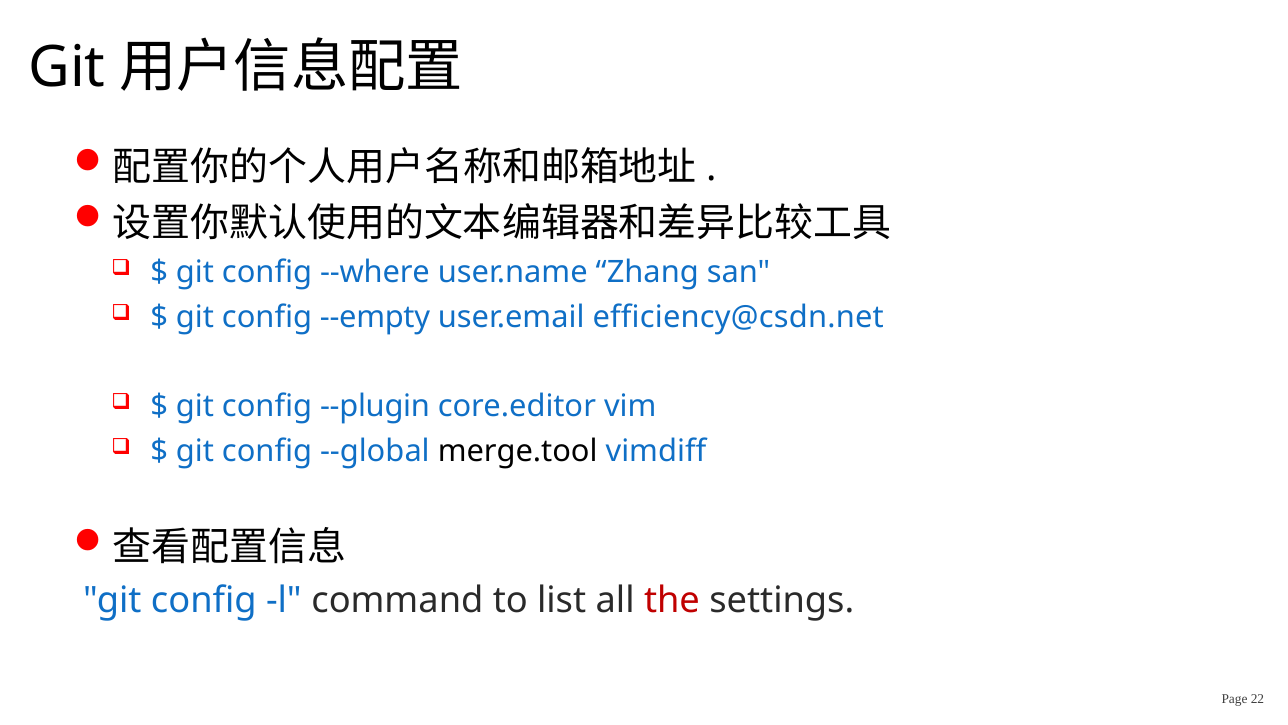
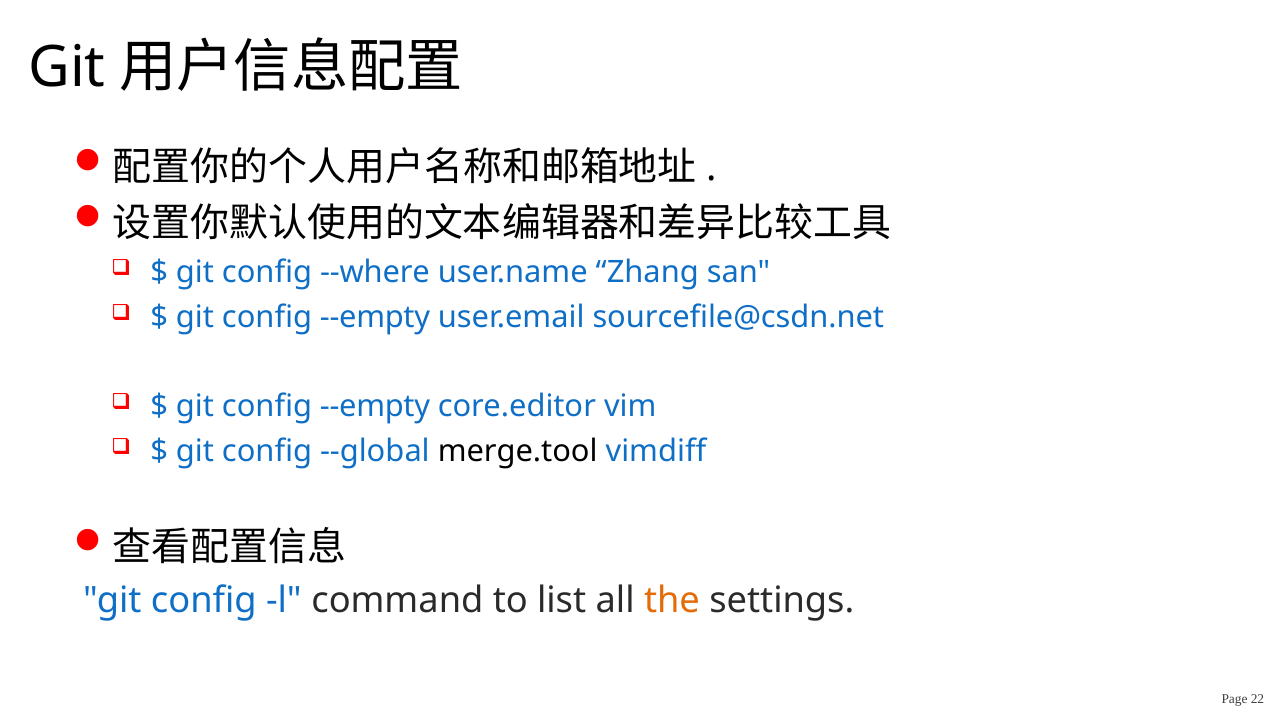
efficiency@csdn.net: efficiency@csdn.net -> sourcefile@csdn.net (738, 317)
--plugin: --plugin -> --empty (375, 406)
the colour: red -> orange (672, 600)
